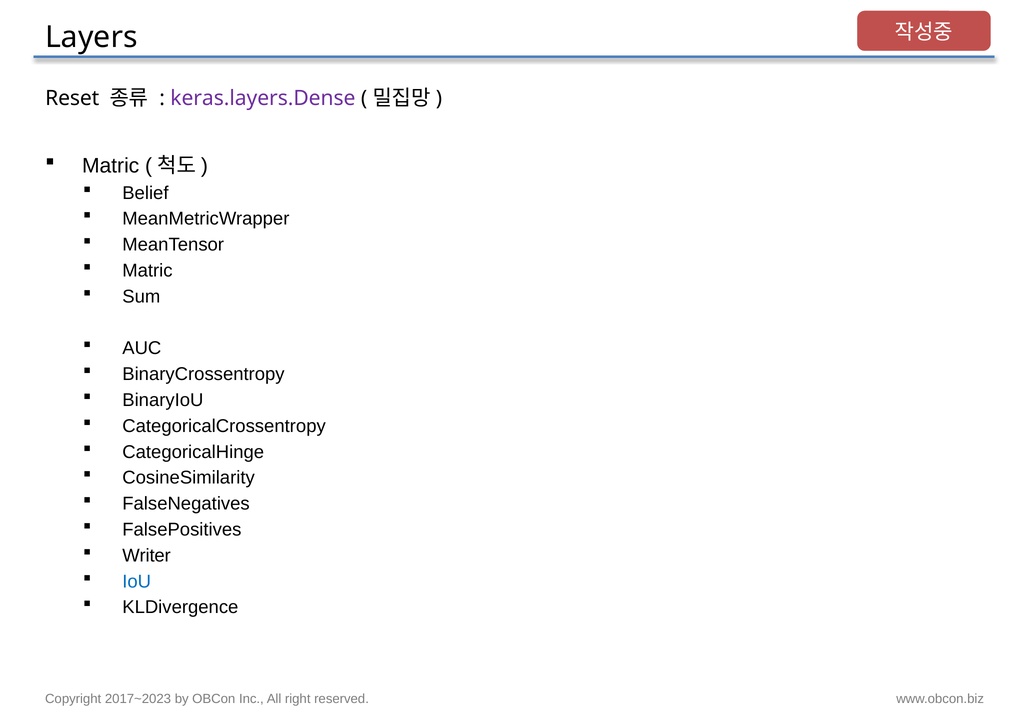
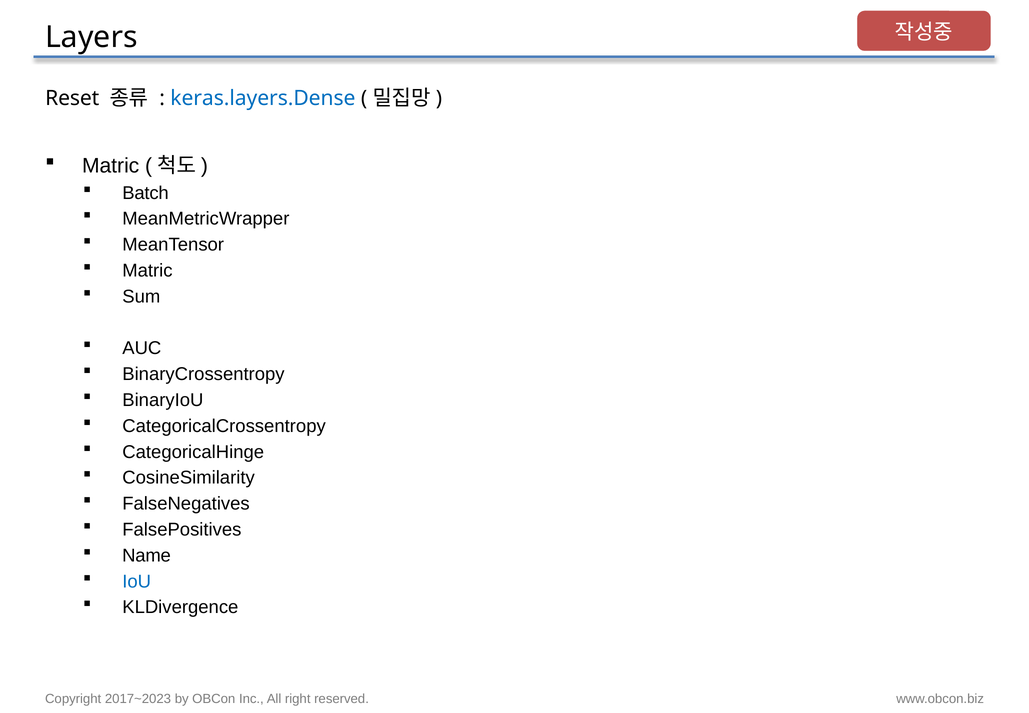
keras.layers.Dense colour: purple -> blue (263, 98)
Belief: Belief -> Batch (146, 193)
Writer: Writer -> Name (147, 555)
